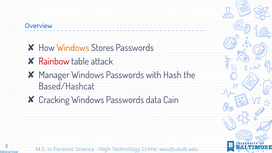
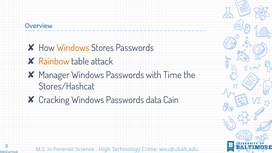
Rainbow colour: red -> orange (54, 61)
Hash: Hash -> Time (172, 75)
Based/Hashcat: Based/Hashcat -> Stores/Hashcat (67, 86)
